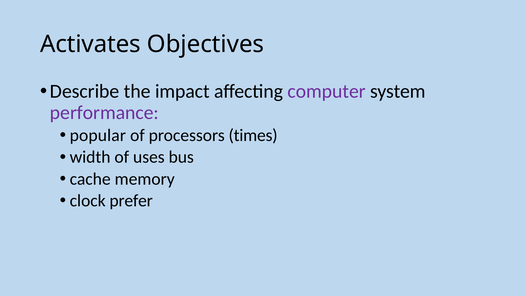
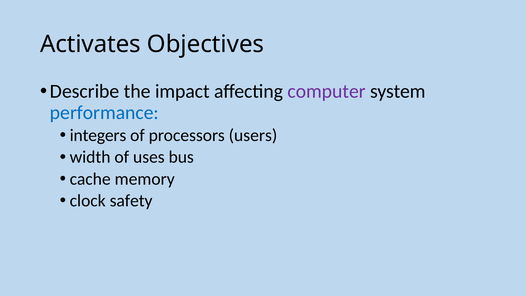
performance colour: purple -> blue (104, 113)
popular: popular -> integers (98, 135)
times: times -> users (253, 135)
prefer: prefer -> safety (131, 201)
